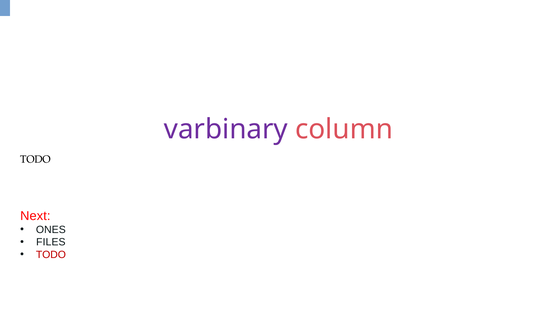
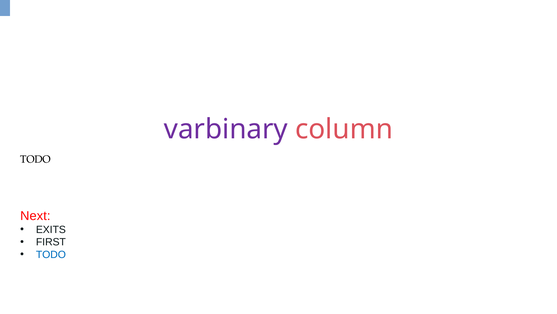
ONES: ONES -> EXITS (51, 229)
FILES: FILES -> FIRST (51, 242)
TODO colour: red -> blue (51, 254)
